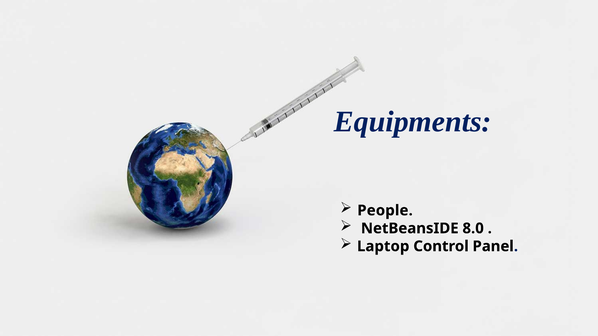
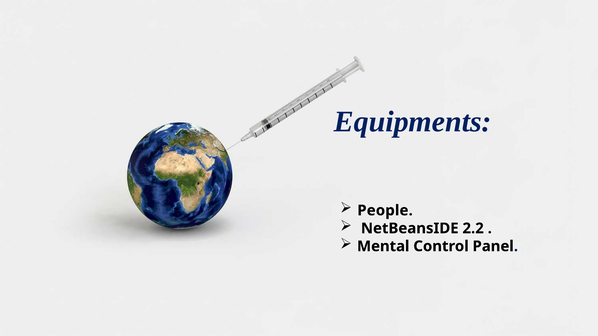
8.0: 8.0 -> 2.2 (473, 229)
Laptop: Laptop -> Mental (383, 247)
